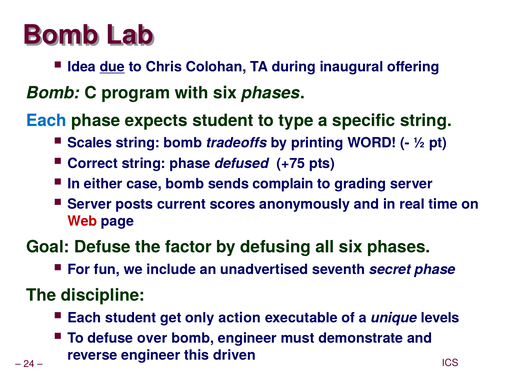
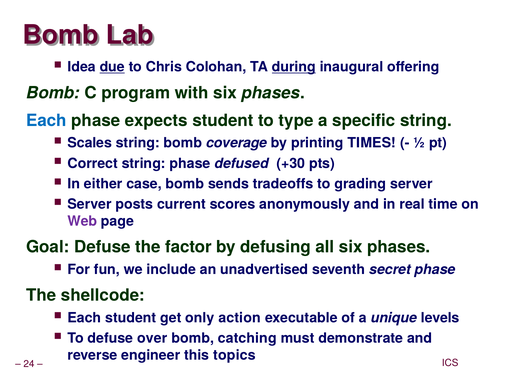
during underline: none -> present (294, 67)
tradeoffs: tradeoffs -> coverage (237, 143)
WORD: WORD -> TIMES (372, 143)
+75: +75 -> +30 (291, 163)
complain: complain -> tradeoffs (283, 184)
Web colour: red -> purple (82, 221)
discipline: discipline -> shellcode (103, 295)
bomb engineer: engineer -> catching (247, 338)
driven: driven -> topics (234, 355)
